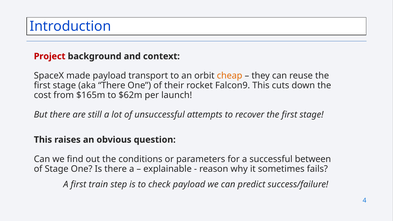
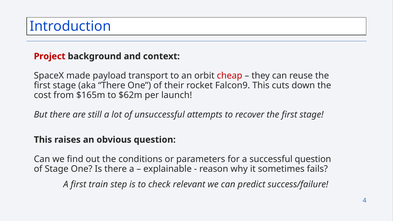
cheap colour: orange -> red (230, 76)
successful between: between -> question (313, 159)
check payload: payload -> relevant (189, 184)
